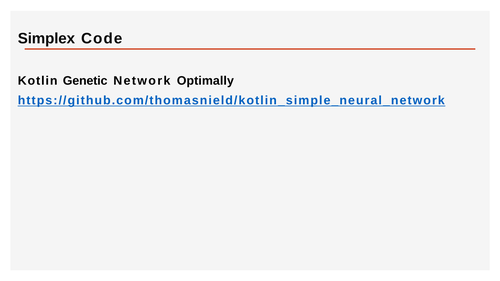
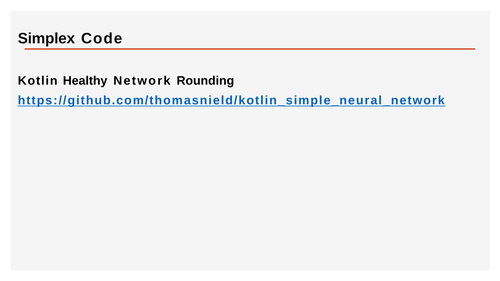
Genetic: Genetic -> Healthy (85, 81)
Optimally: Optimally -> Rounding (205, 81)
